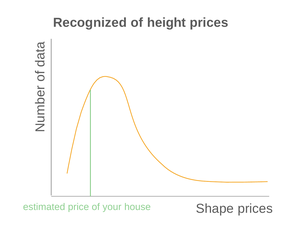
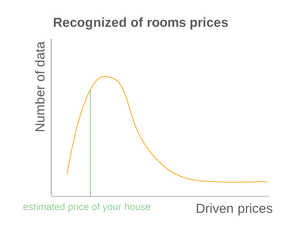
height: height -> rooms (167, 23)
Shape: Shape -> Driven (215, 209)
